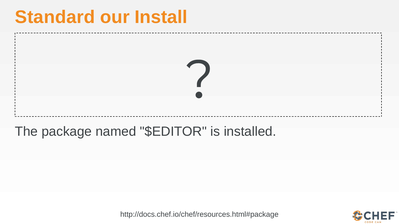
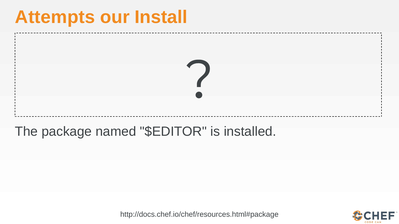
Standard: Standard -> Attempts (55, 17)
